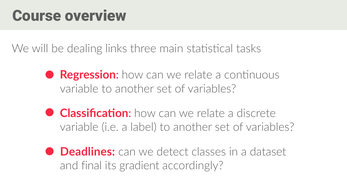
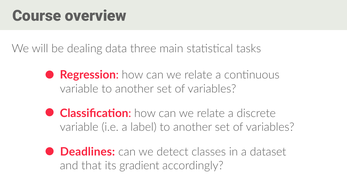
links: links -> data (116, 49)
final: final -> that (91, 166)
